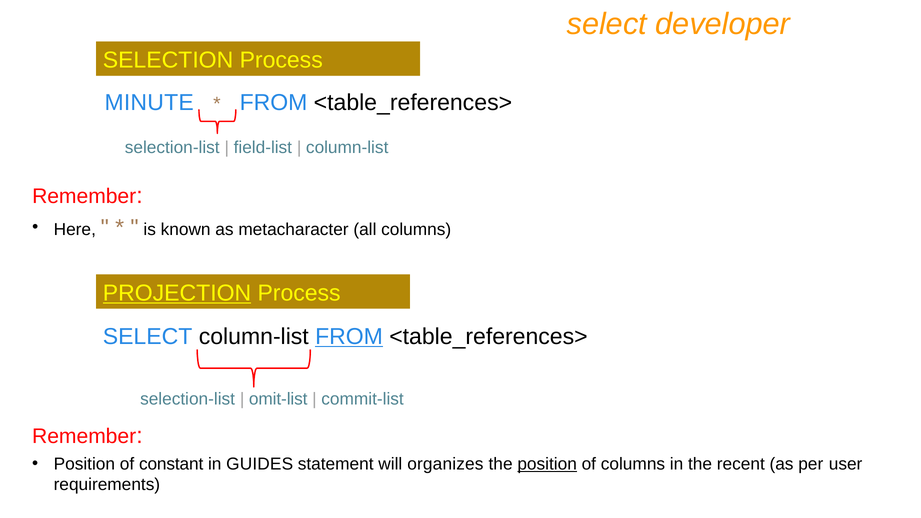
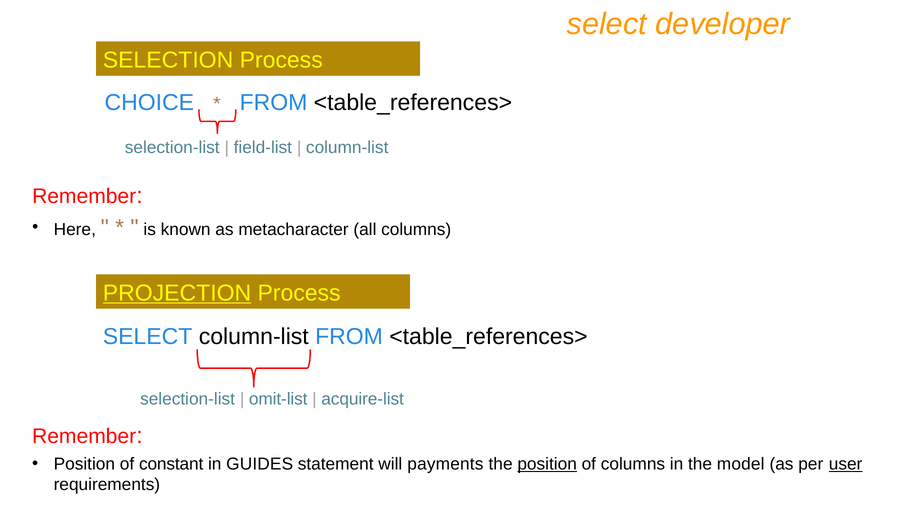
MINUTE: MINUTE -> CHOICE (149, 103)
FROM underline: present -> none (349, 337)
commit-list: commit-list -> acquire-list (363, 399)
organizes: organizes -> payments (445, 464)
recent: recent -> model (741, 464)
user underline: none -> present (846, 464)
